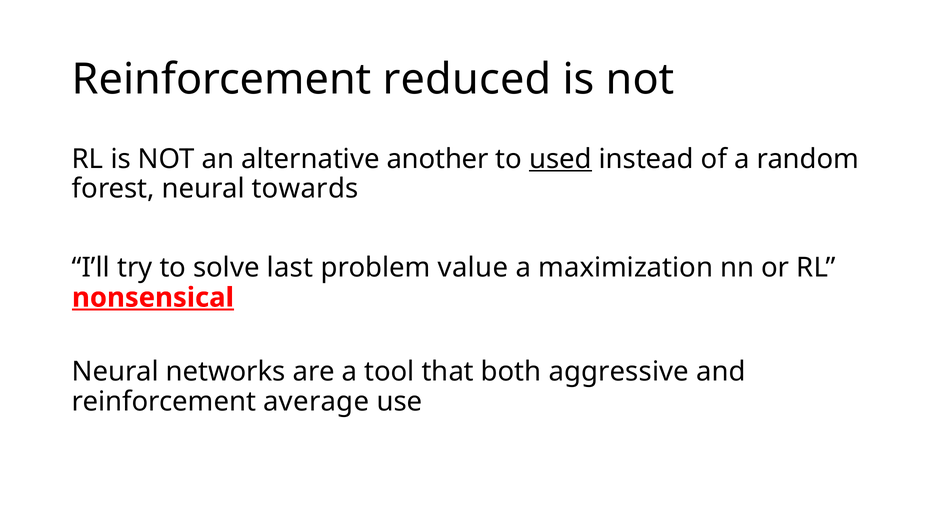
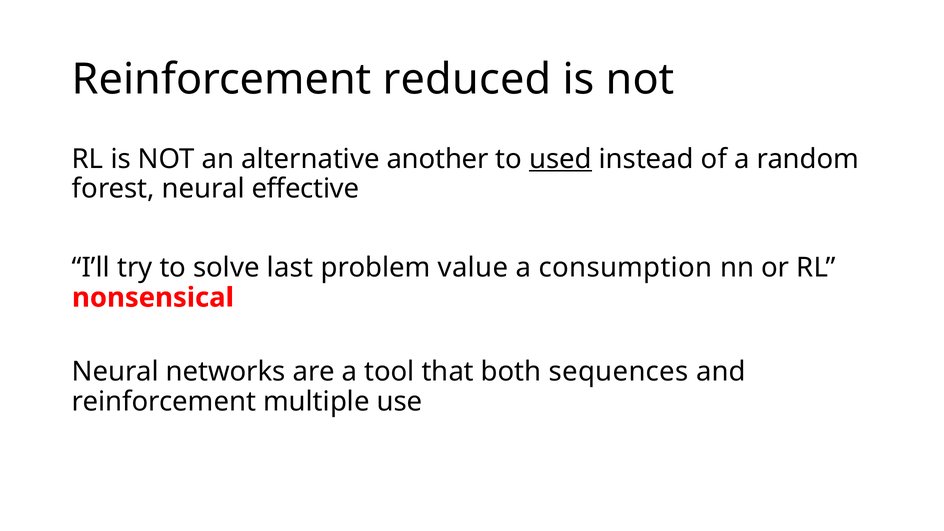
towards: towards -> effective (305, 189)
maximization: maximization -> consumption (626, 268)
nonsensical underline: present -> none (153, 298)
aggressive: aggressive -> sequences (619, 372)
average: average -> multiple (316, 402)
